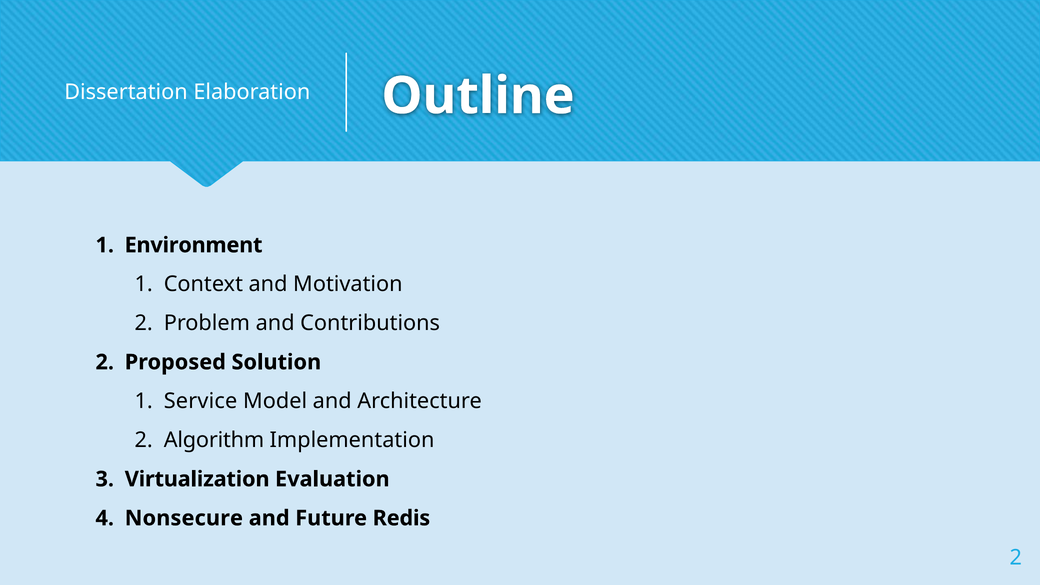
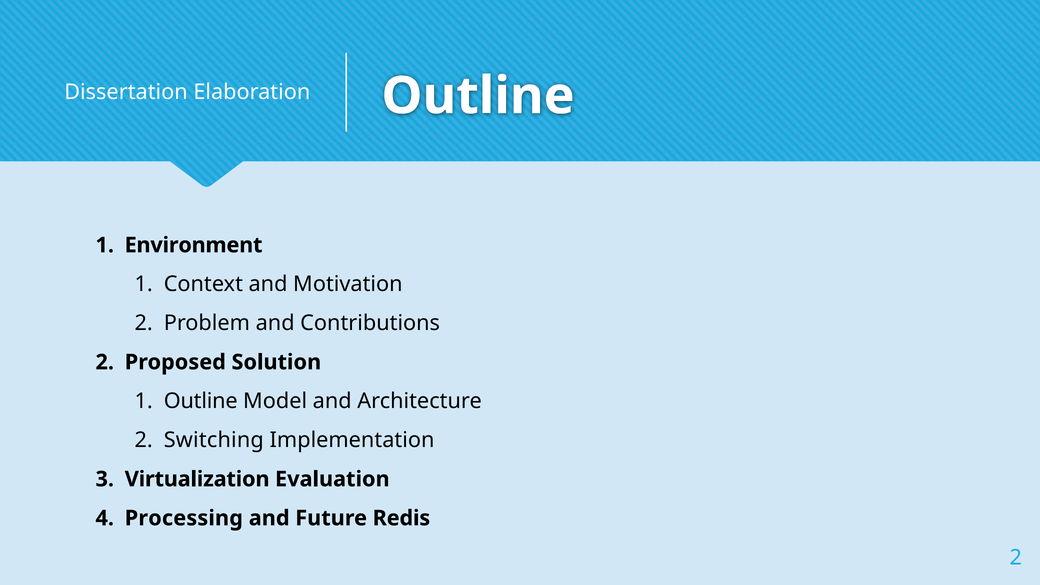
Service: Service -> Outline (201, 401)
Algorithm: Algorithm -> Switching (214, 440)
Nonsecure: Nonsecure -> Processing (184, 518)
